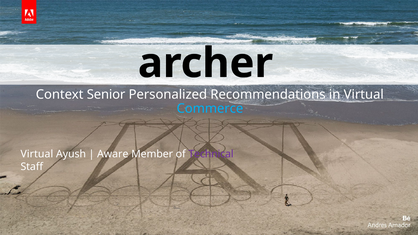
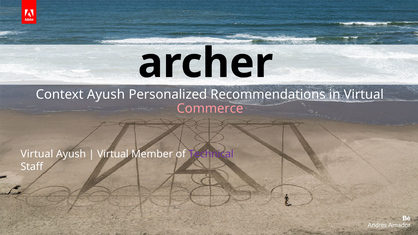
Context Senior: Senior -> Ayush (106, 94)
Commerce colour: light blue -> pink (210, 109)
Aware: Aware -> Virtual (113, 154)
